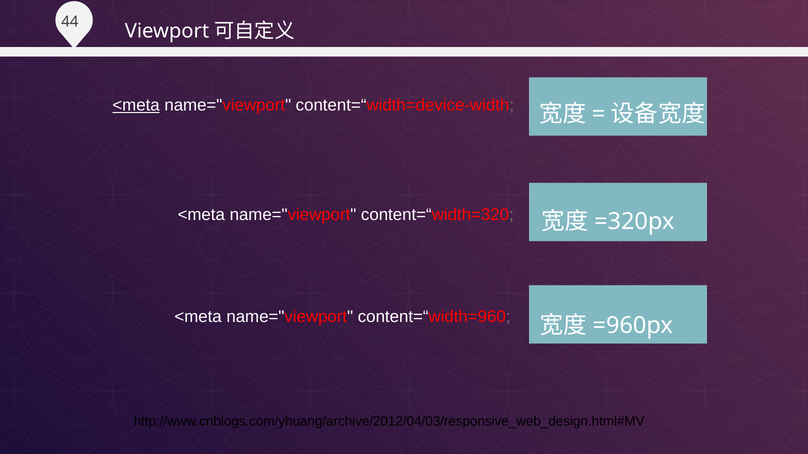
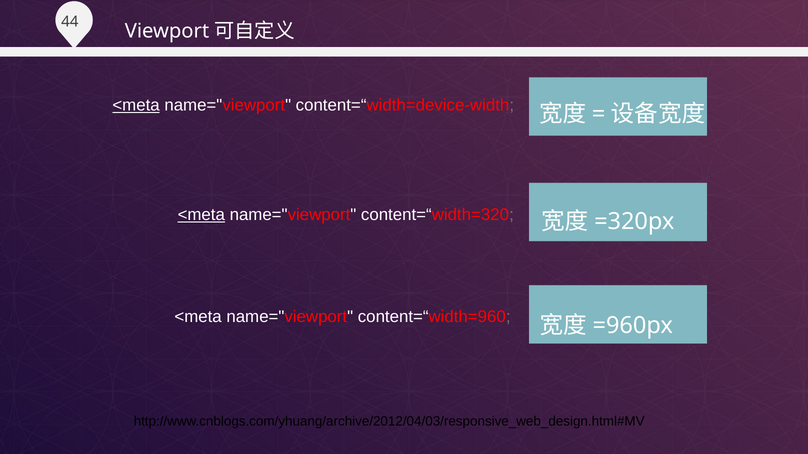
<meta underline: none -> present (201, 215)
